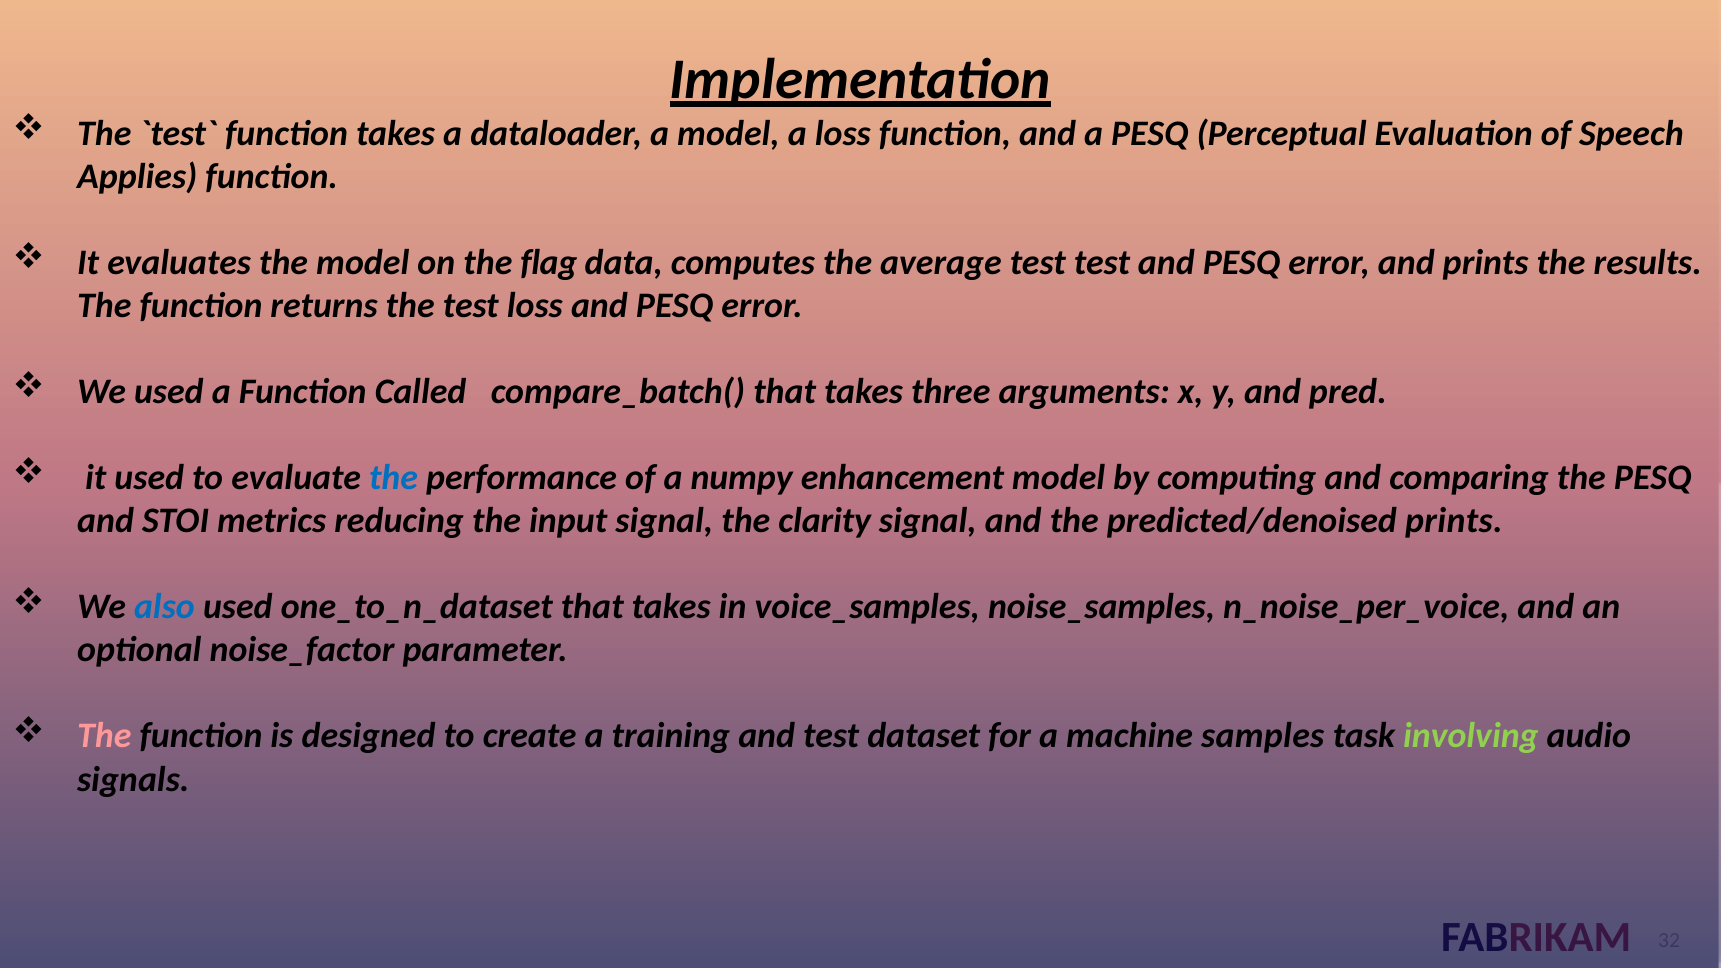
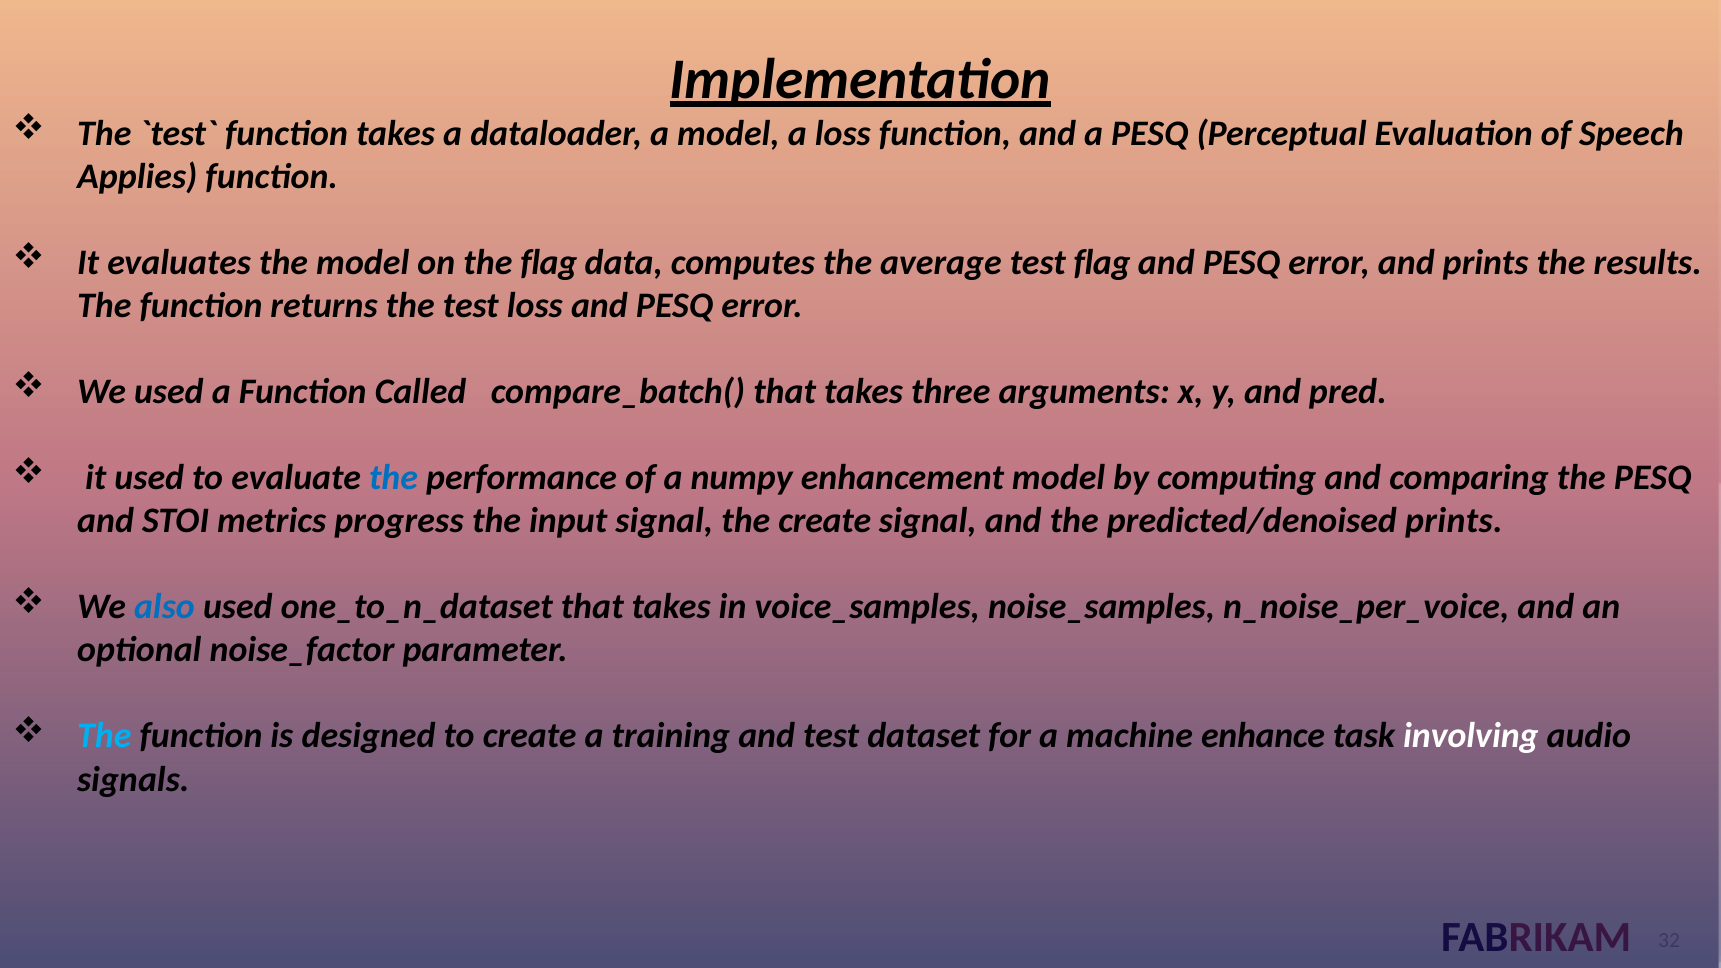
test test: test -> flag (1102, 263)
reducing: reducing -> progress (399, 521)
the clarity: clarity -> create (825, 521)
The colour: pink -> light blue (104, 736)
samples: samples -> enhance (1263, 736)
involving colour: light green -> white (1471, 736)
